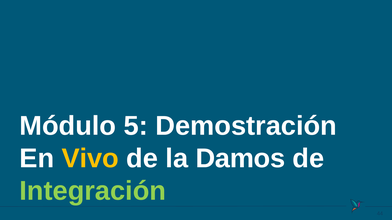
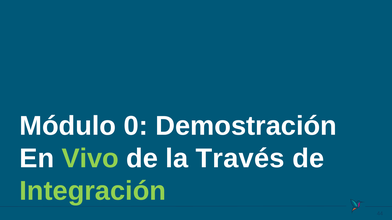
5: 5 -> 0 (136, 126)
Vivo colour: yellow -> light green (90, 159)
Damos: Damos -> Través (240, 159)
